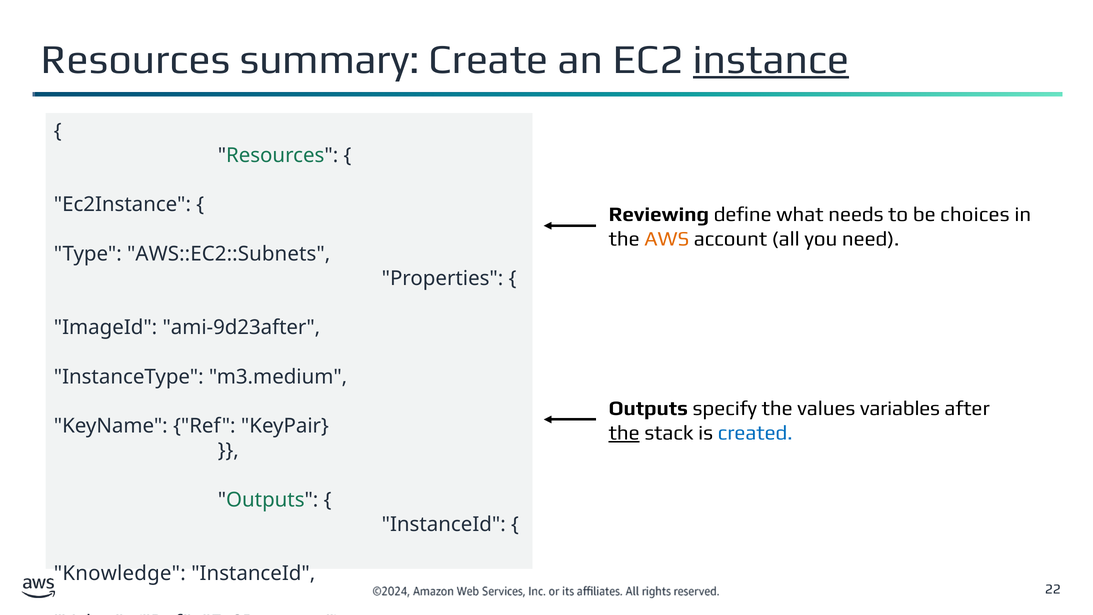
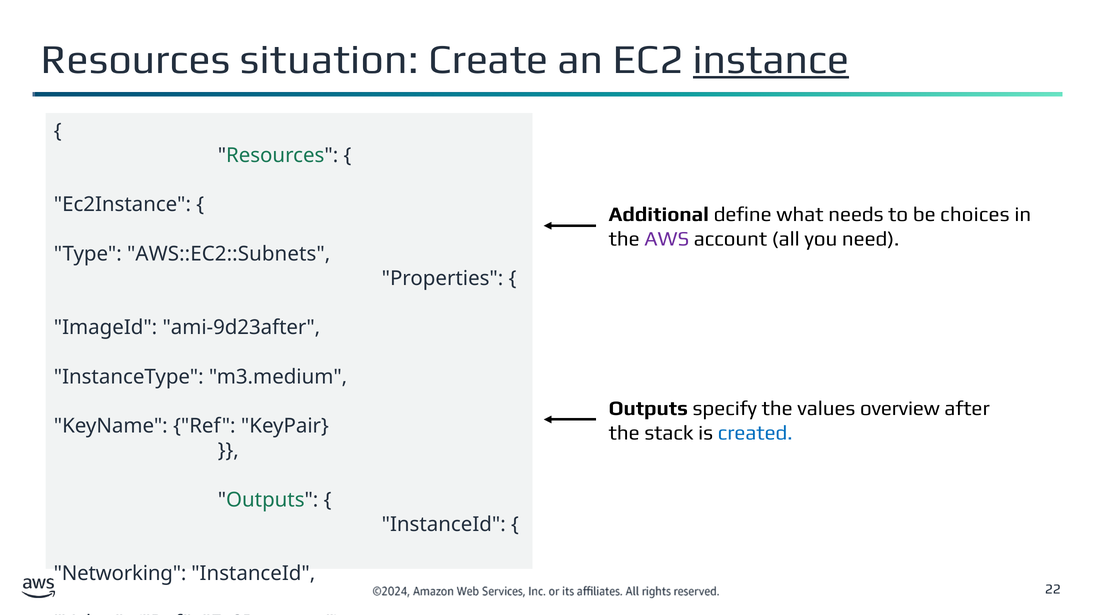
summary: summary -> situation (329, 60)
Reviewing: Reviewing -> Additional (659, 215)
AWS colour: orange -> purple (667, 239)
variables: variables -> overview (900, 408)
the underline: present -> none (624, 433)
Knowledge: Knowledge -> Networking (120, 574)
